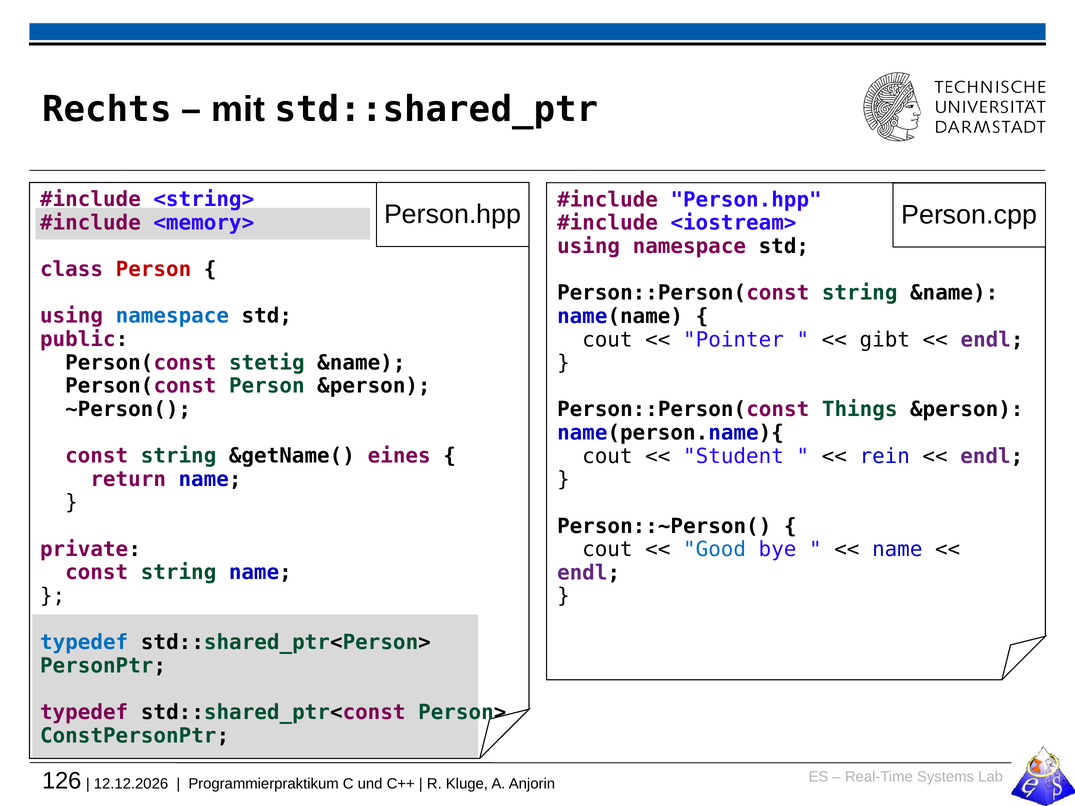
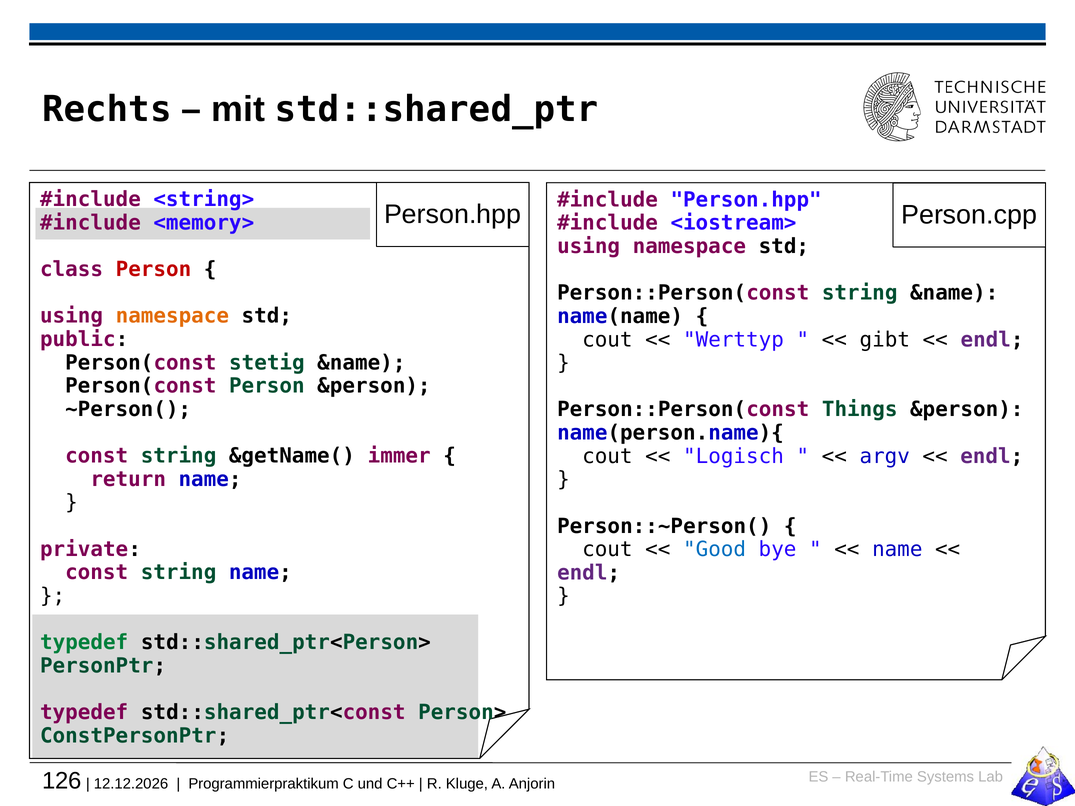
namespace colour: blue -> orange (172, 316)
Pointer: Pointer -> Werttyp (733, 340)
eines: eines -> immer (399, 456)
Student: Student -> Logisch (733, 456)
rein: rein -> argv (885, 456)
typedef colour: blue -> green (84, 643)
